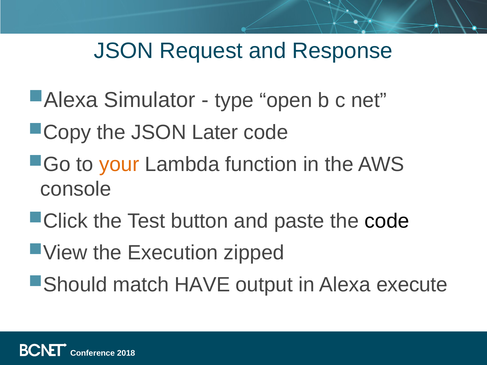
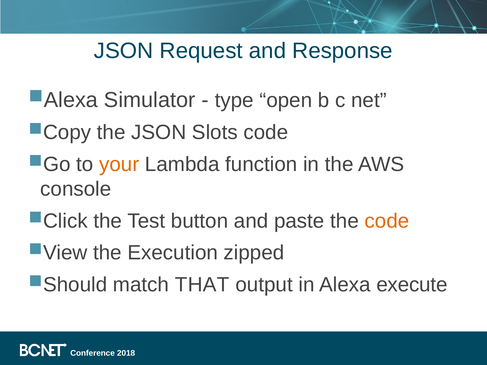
Later: Later -> Slots (215, 133)
code colour: black -> orange (387, 221)
HAVE: HAVE -> THAT (202, 285)
